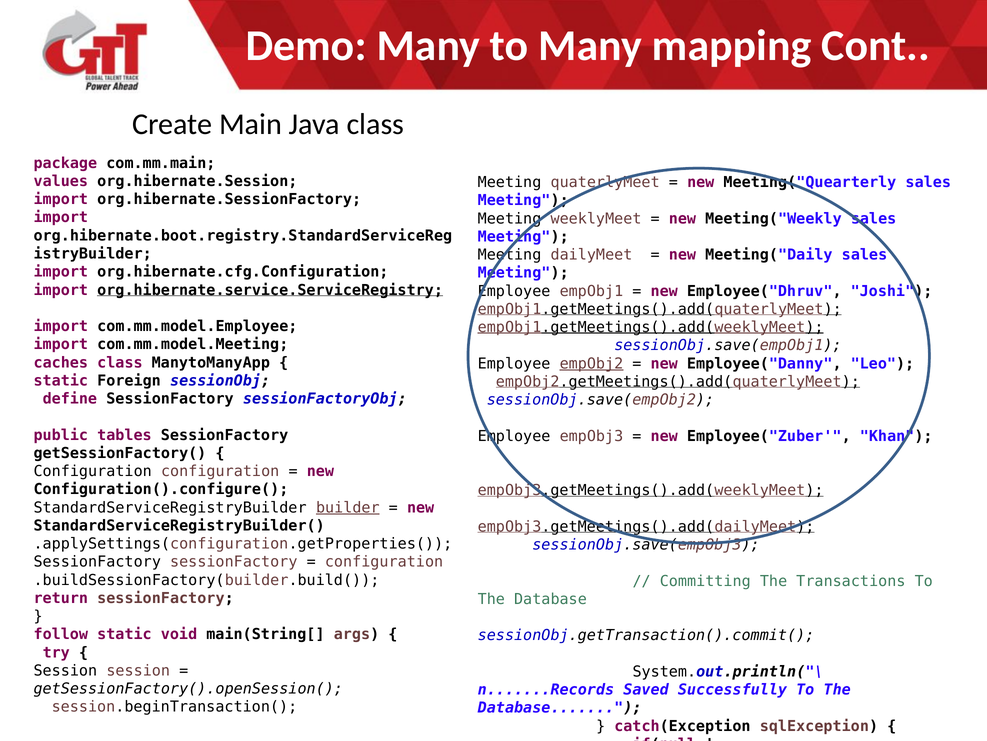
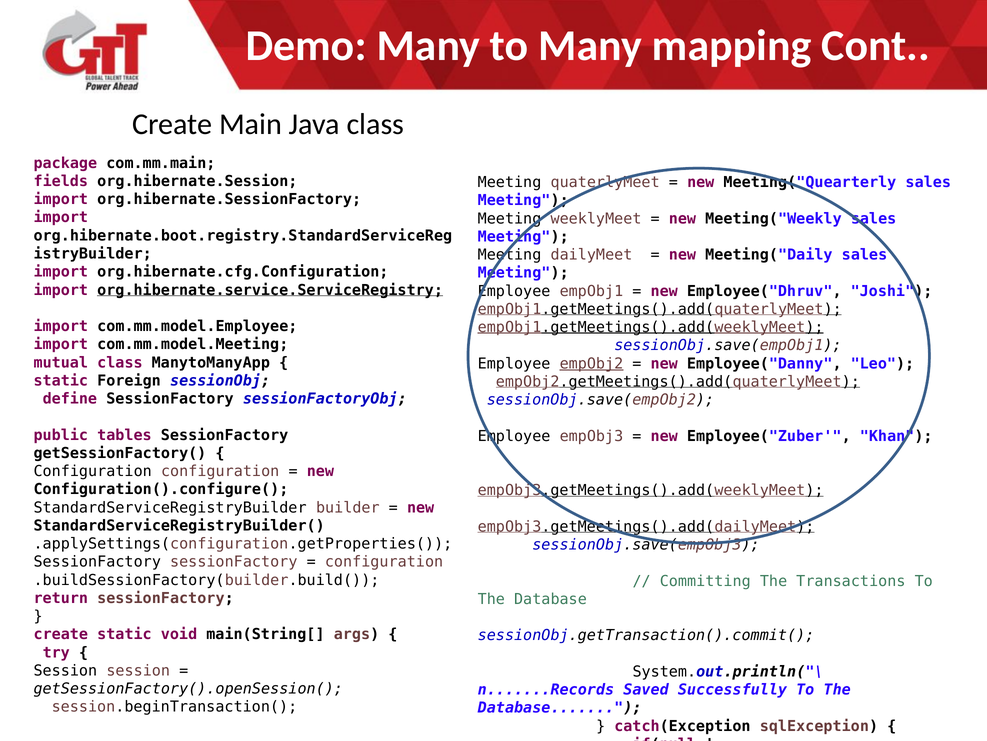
values: values -> fields (61, 181)
caches: caches -> mutual (61, 362)
builder underline: present -> none (348, 507)
follow: follow -> create (61, 634)
